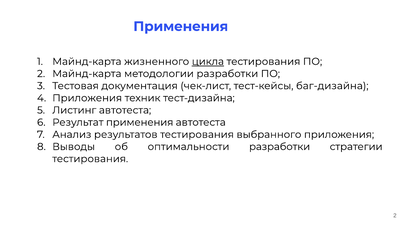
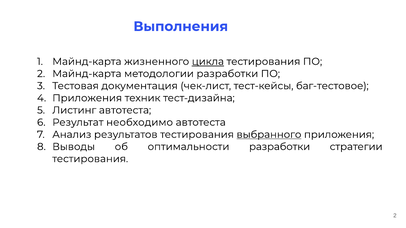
Применения: Применения -> Выполнения (181, 26)
баг-дизайна: баг-дизайна -> баг-тестовое (332, 86)
Результат применения: применения -> необходимо (140, 123)
выбранного underline: none -> present (269, 135)
